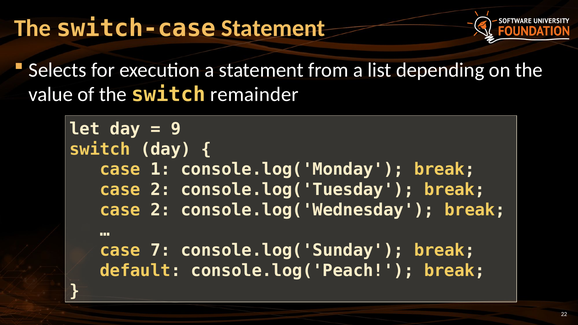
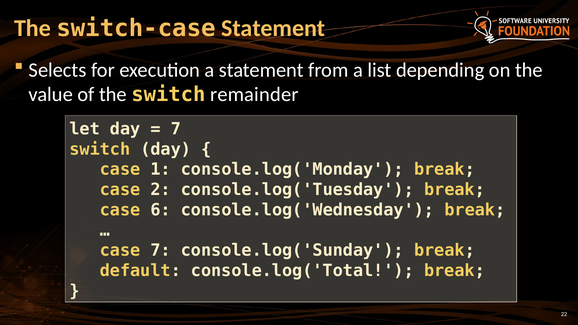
9: 9 -> 7 (176, 129)
2: 2 -> 6 (161, 210)
console.log('Peach: console.log('Peach -> console.log('Total (302, 271)
